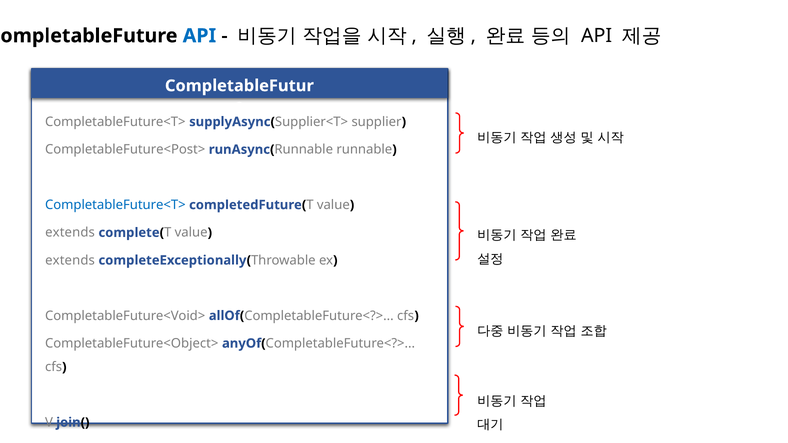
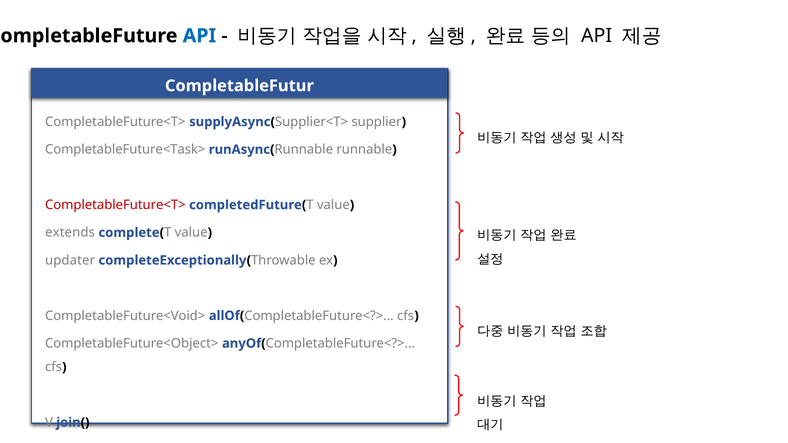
CompletableFuture<Post>: CompletableFuture<Post> -> CompletableFuture<Task> (125, 150)
CompletableFuture<T> colour: blue -> red (115, 205)
extends: extends -> updater (70, 260)
